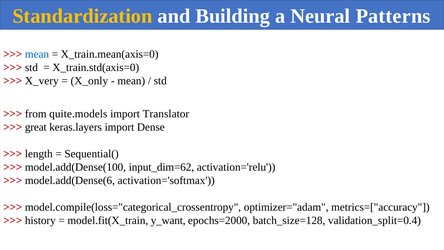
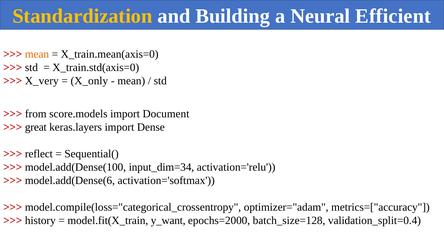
Patterns: Patterns -> Efficient (393, 16)
mean colour: blue -> orange (37, 54)
quite.models: quite.models -> score.models (78, 114)
Translator: Translator -> Document (166, 114)
length: length -> reflect (39, 154)
input_dim=62: input_dim=62 -> input_dim=34 (161, 167)
